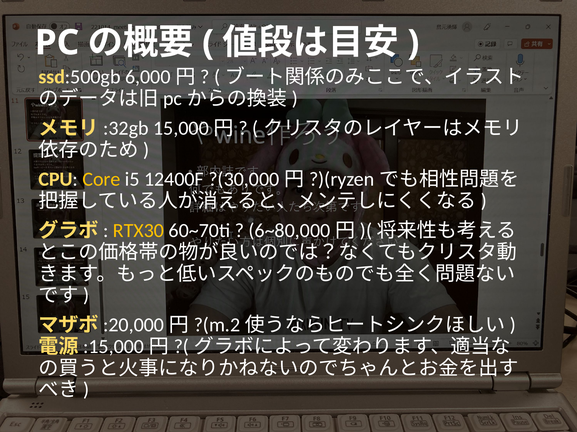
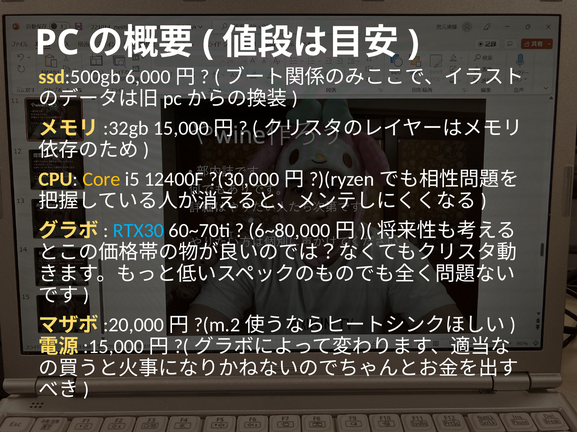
RTX30 colour: yellow -> light blue (139, 231)
